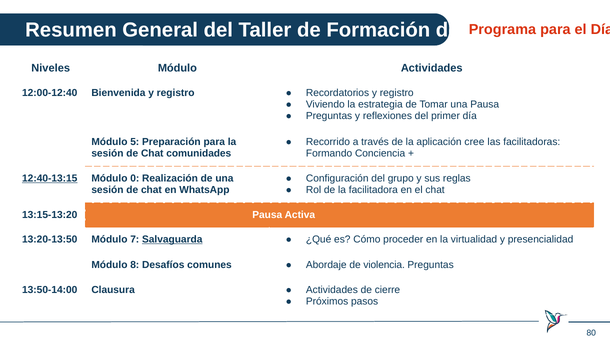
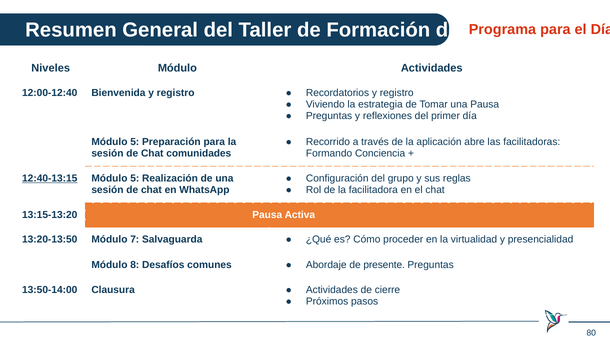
cree: cree -> abre (475, 142)
0: 0 -> 5 (135, 178)
Salvaguarda underline: present -> none (172, 239)
violencia: violencia -> presente (384, 265)
